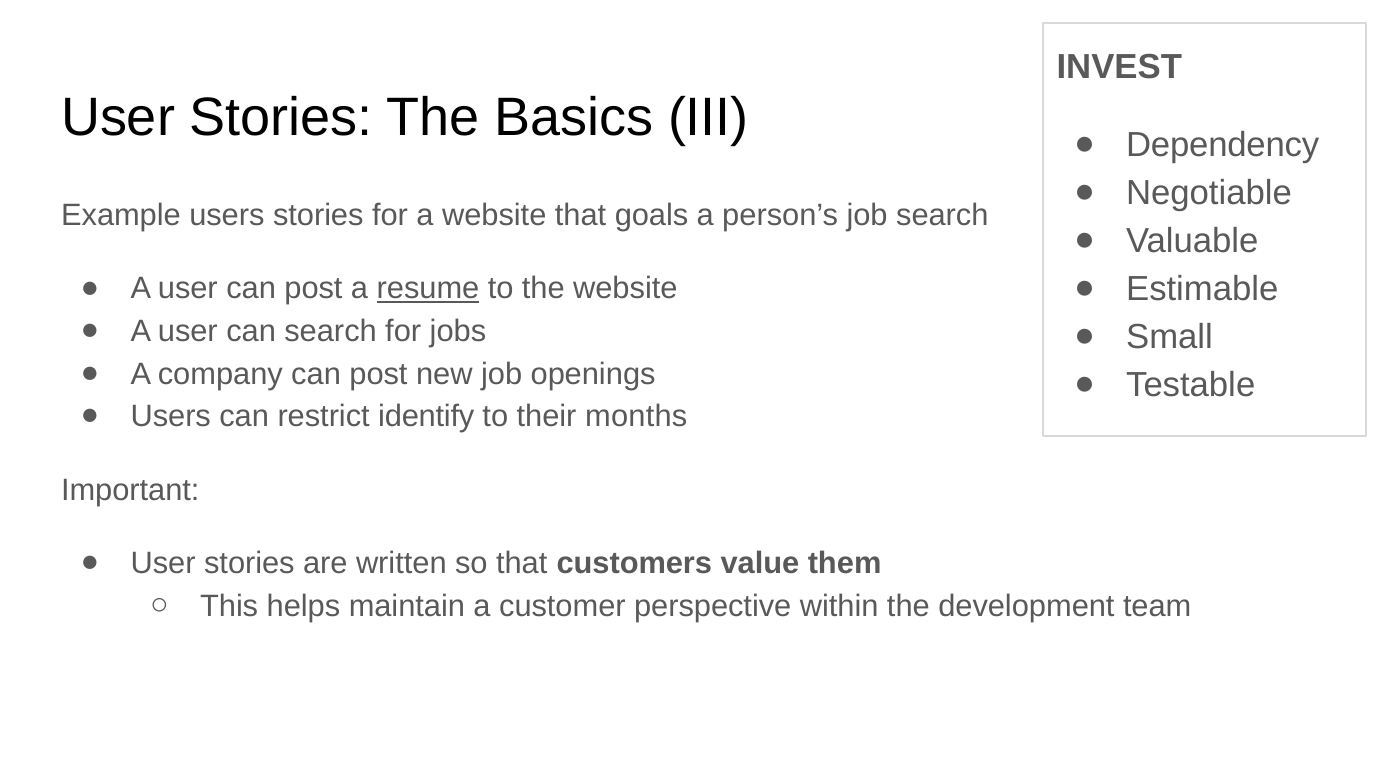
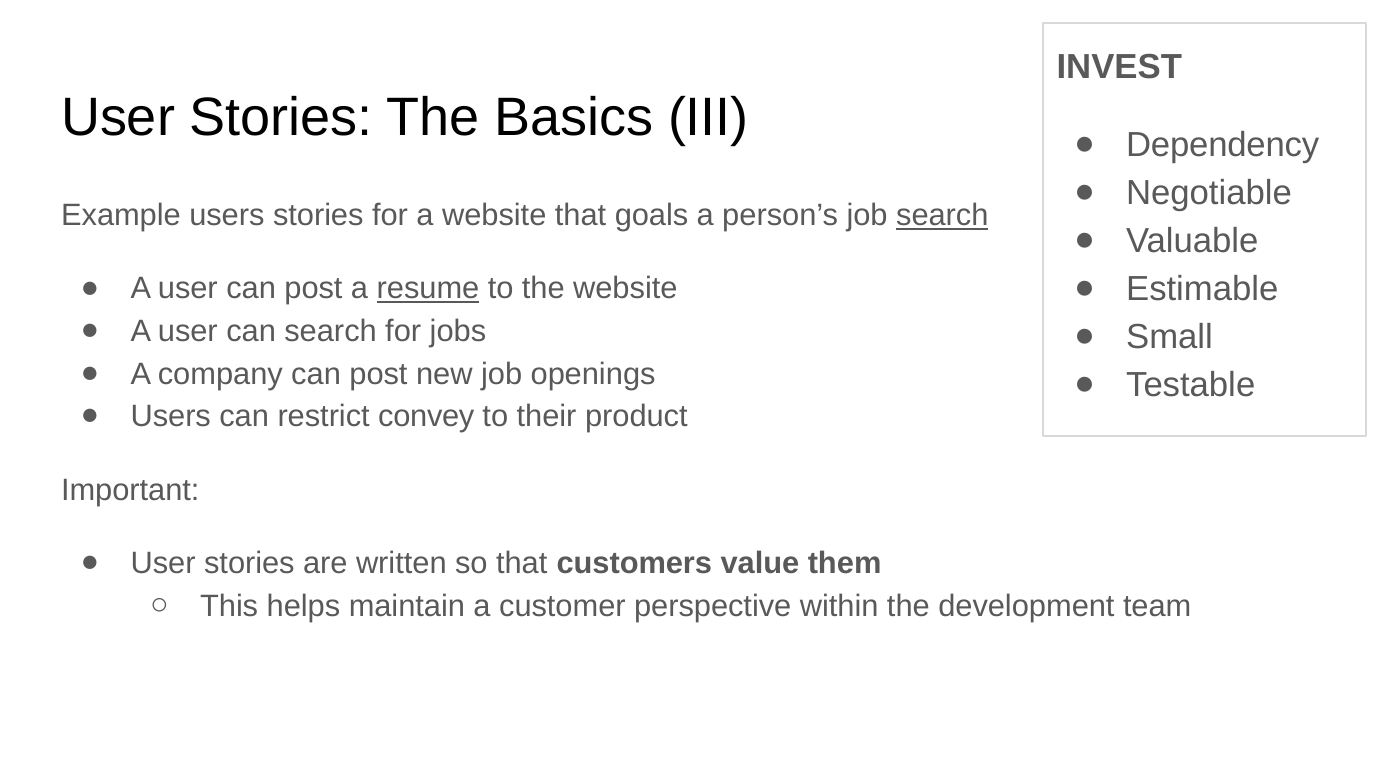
search underline: none -> present (942, 215)
identify: identify -> convey (426, 416)
months: months -> product (636, 416)
